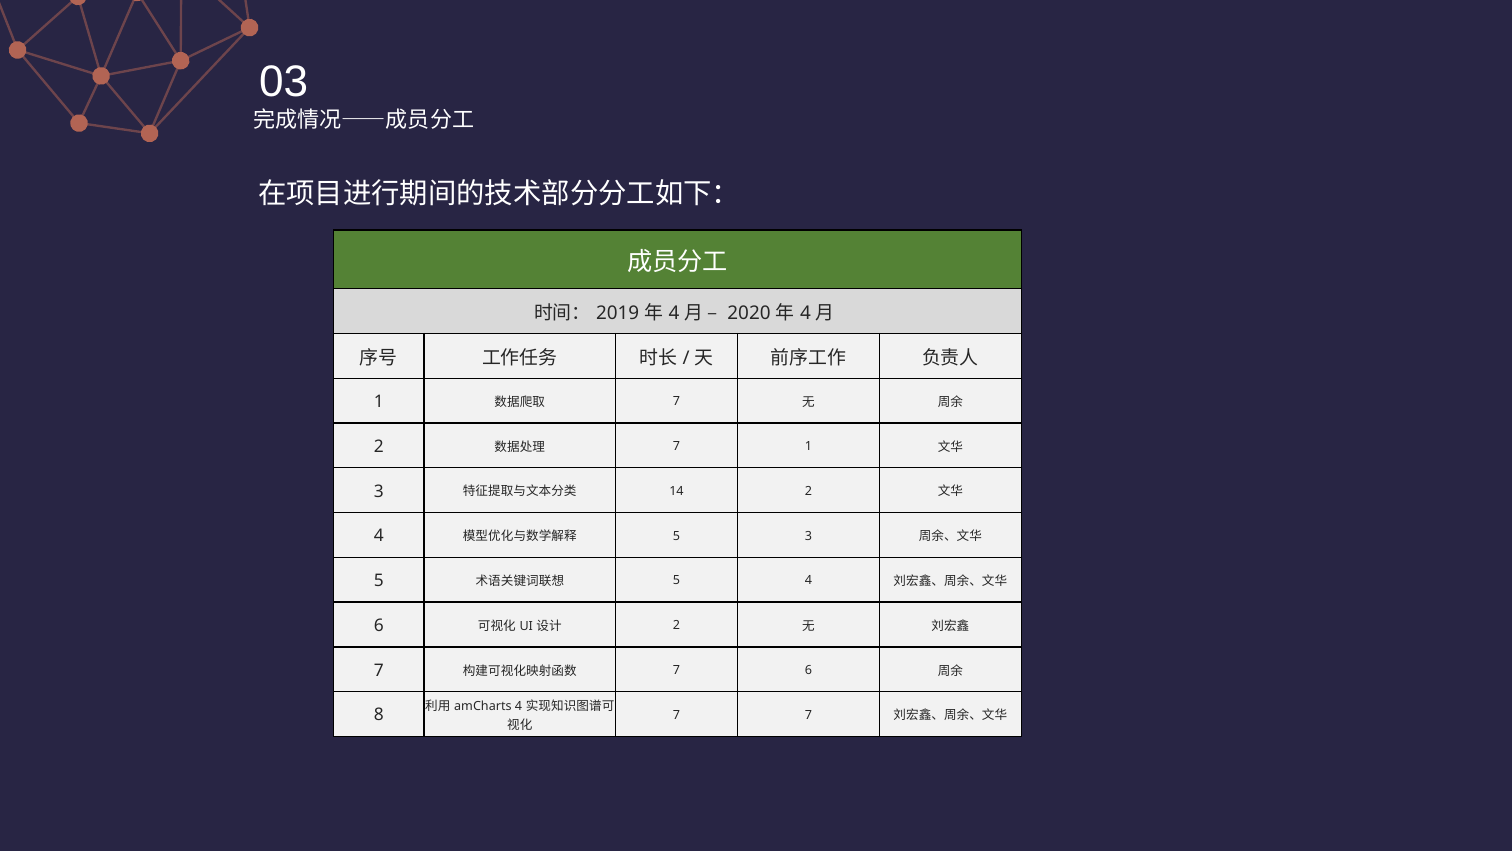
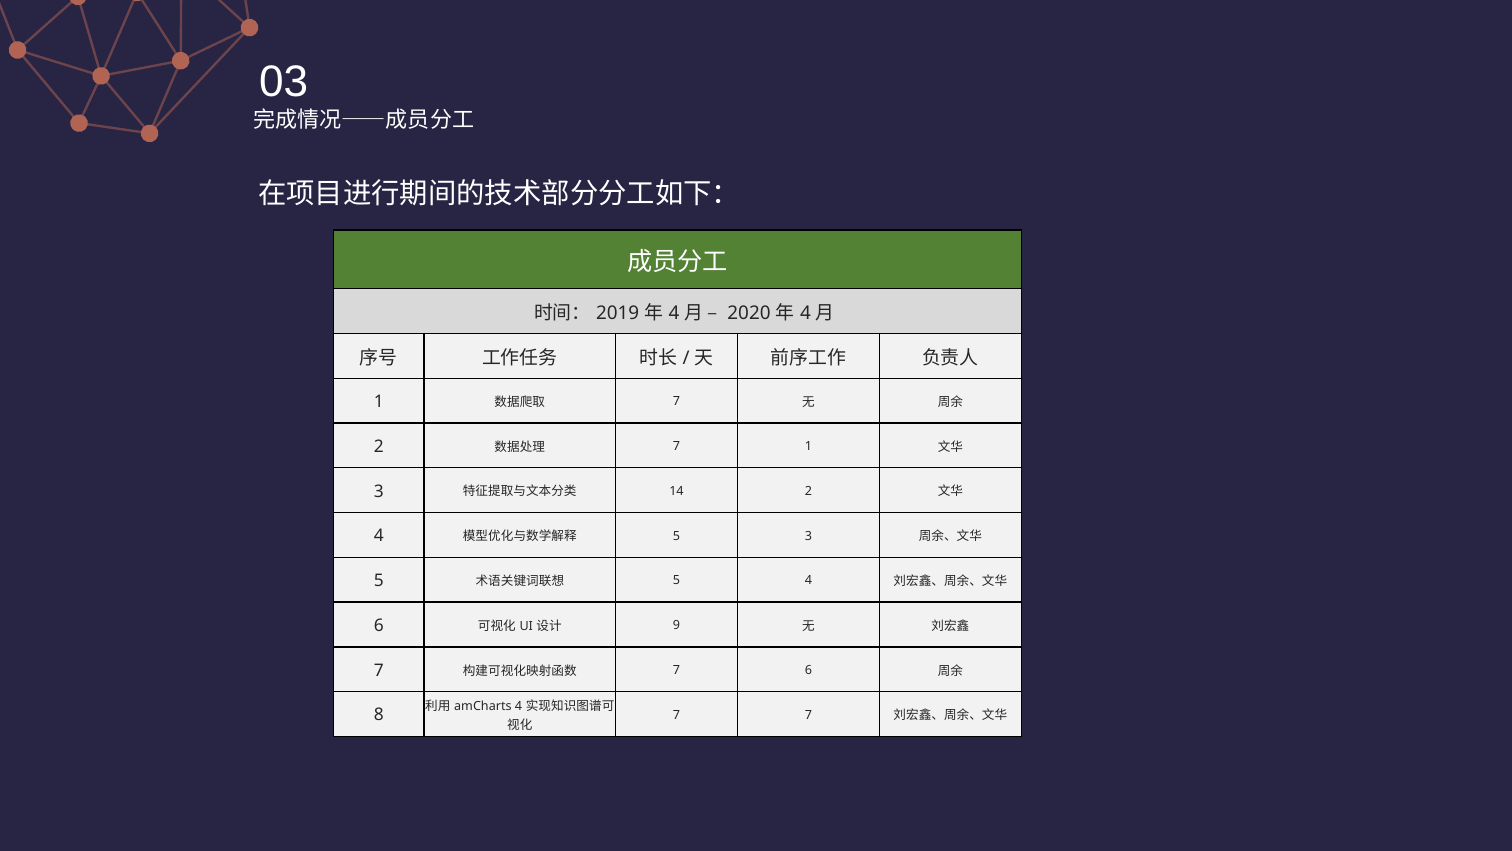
2: 2 -> 9 (677, 625)
